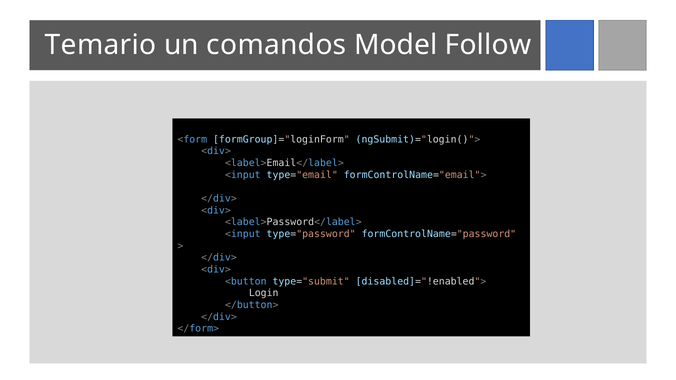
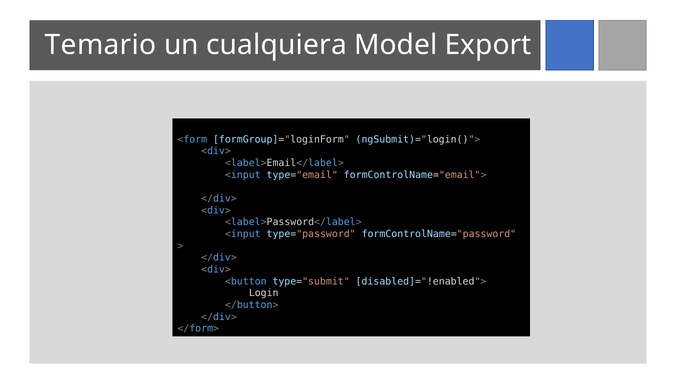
comandos: comandos -> cualquiera (277, 45)
Follow: Follow -> Export (488, 45)
